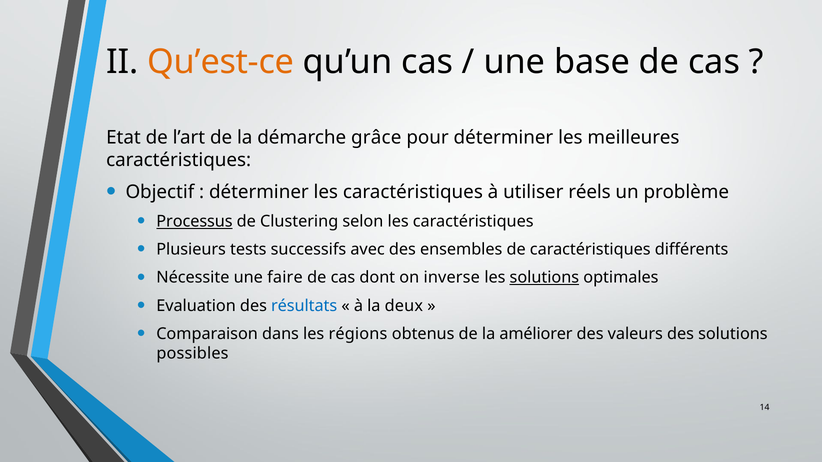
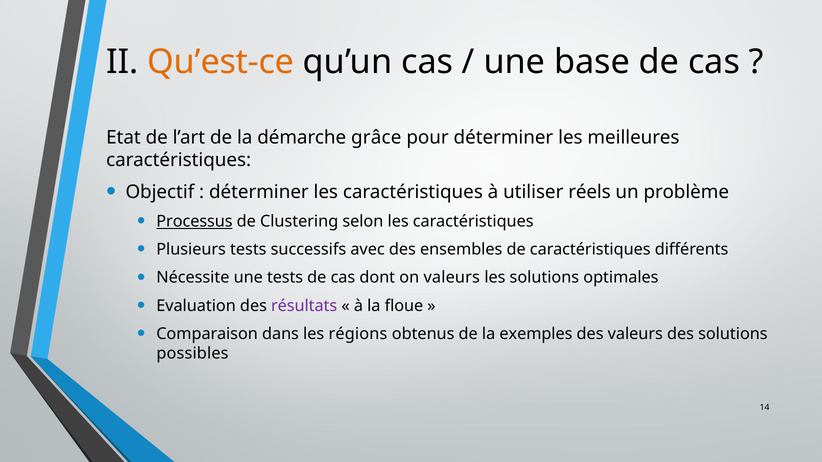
une faire: faire -> tests (285, 278)
on inverse: inverse -> valeurs (452, 278)
solutions underline: present -> none (544, 278)
résultats colour: blue -> purple (304, 306)
deux: deux -> floue (404, 306)
améliorer: améliorer -> exemples (536, 334)
